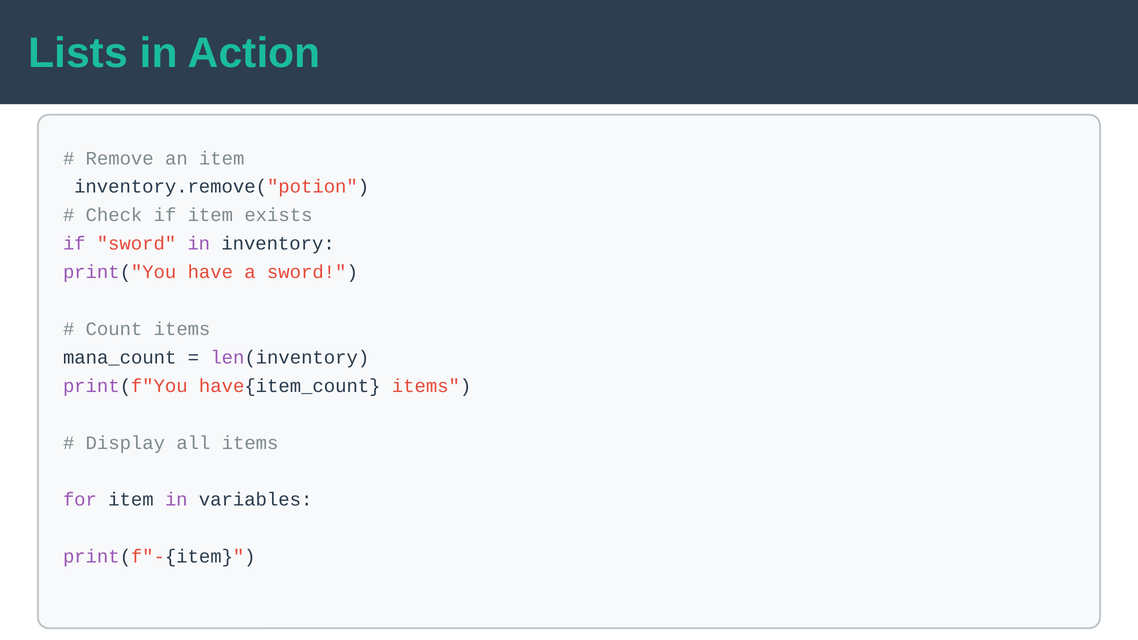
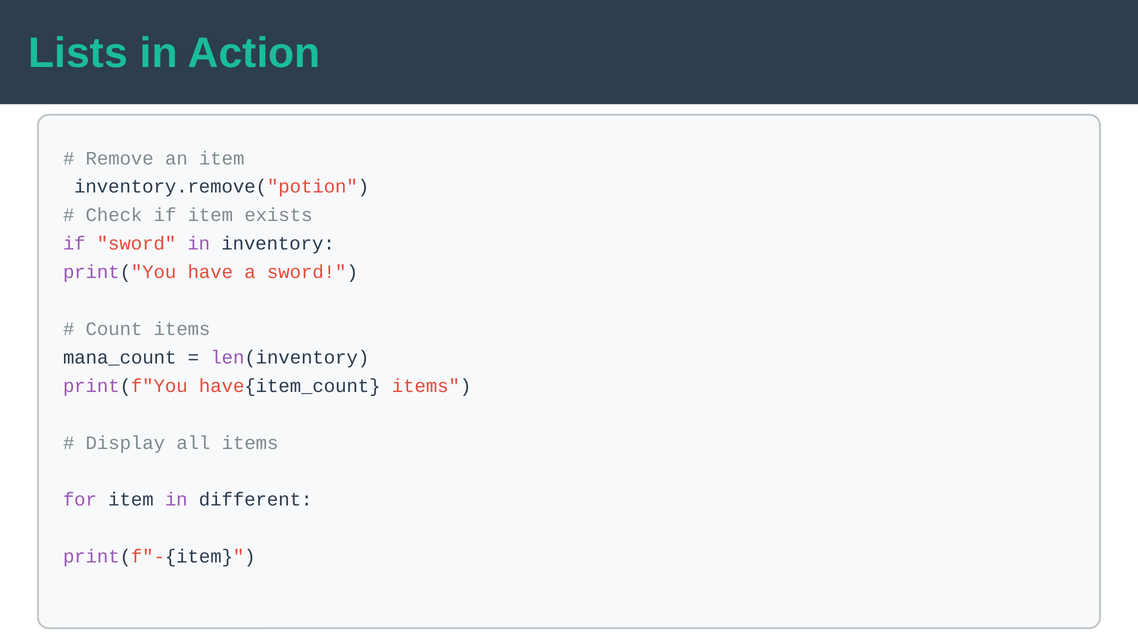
variables: variables -> different (256, 500)
